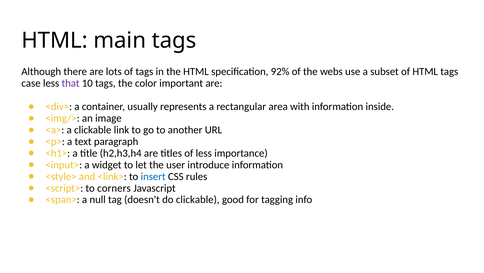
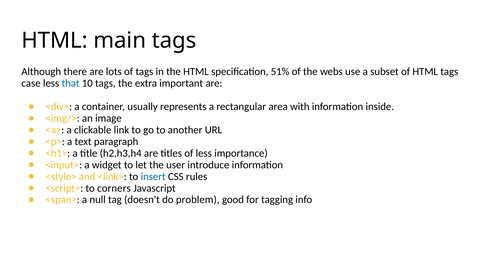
92%: 92% -> 51% (280, 72)
that colour: purple -> blue (71, 83)
color: color -> extra (146, 83)
do clickable: clickable -> problem (198, 199)
